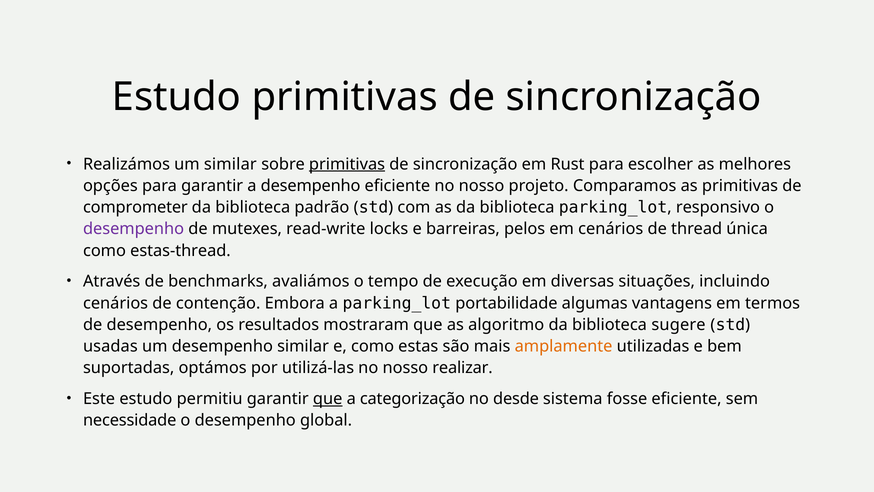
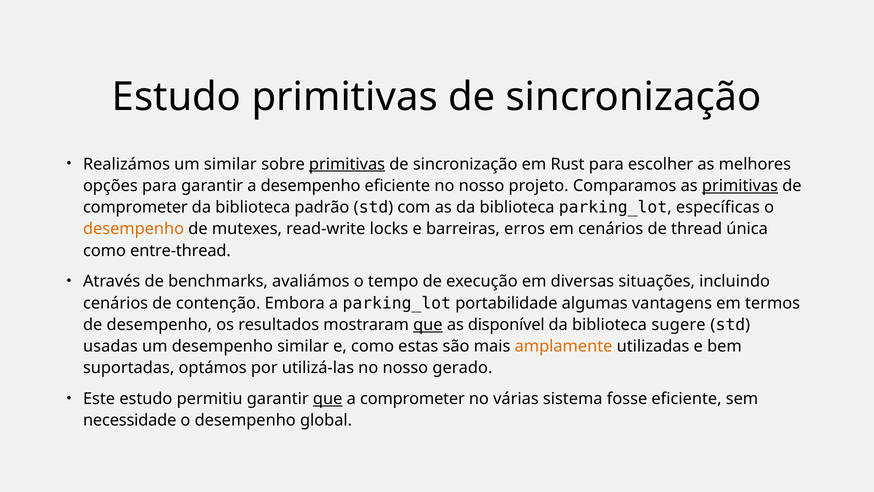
primitivas underline: none -> present (740, 186)
responsivo: responsivo -> específicas (718, 207)
desempenho colour: purple -> orange (134, 229)
pelos: pelos -> erros (525, 229)
estas-thread: estas-thread -> entre-thread (181, 250)
que underline: none -> present (428, 324)
algoritmo: algoritmo -> disponível (506, 324)
realizar: realizar -> gerado (462, 368)
a categorização: categorização -> comprometer (412, 398)
desde: desde -> várias (516, 398)
